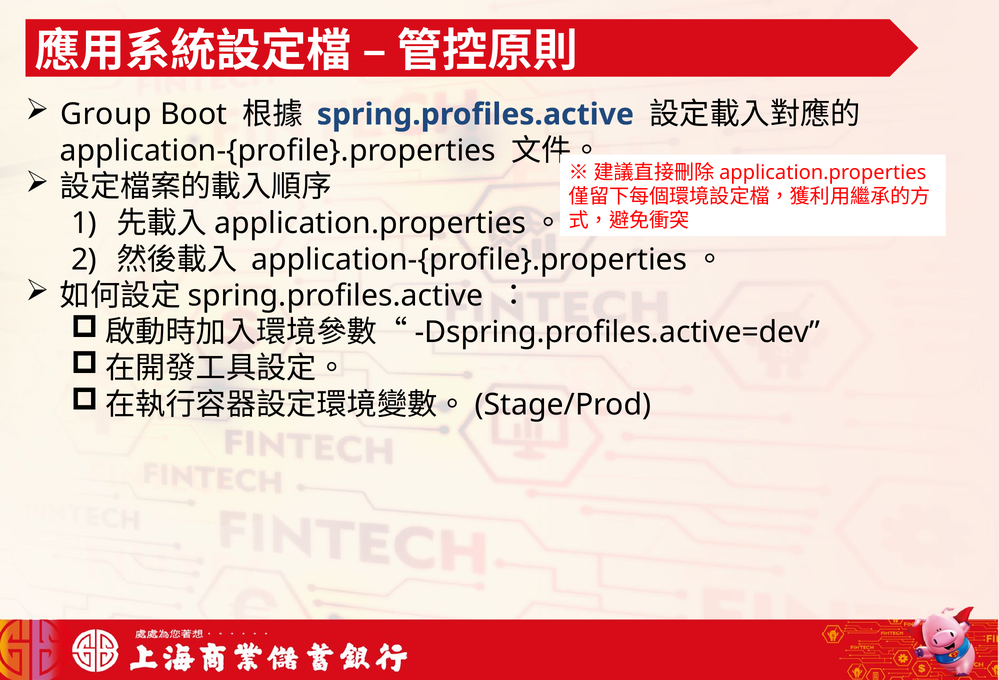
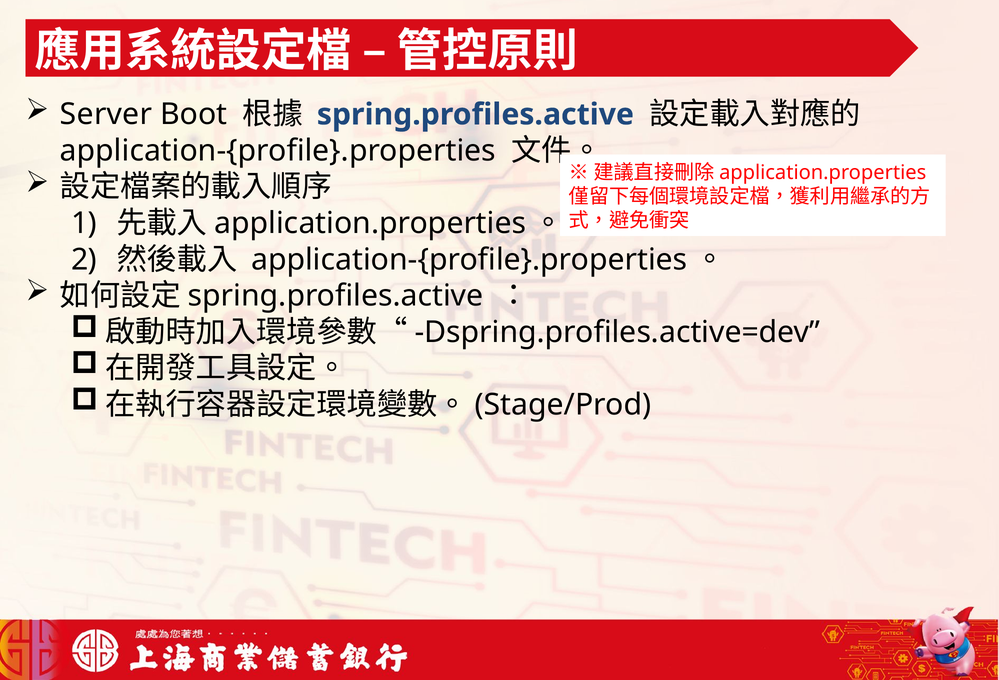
Group: Group -> Server (106, 114)
